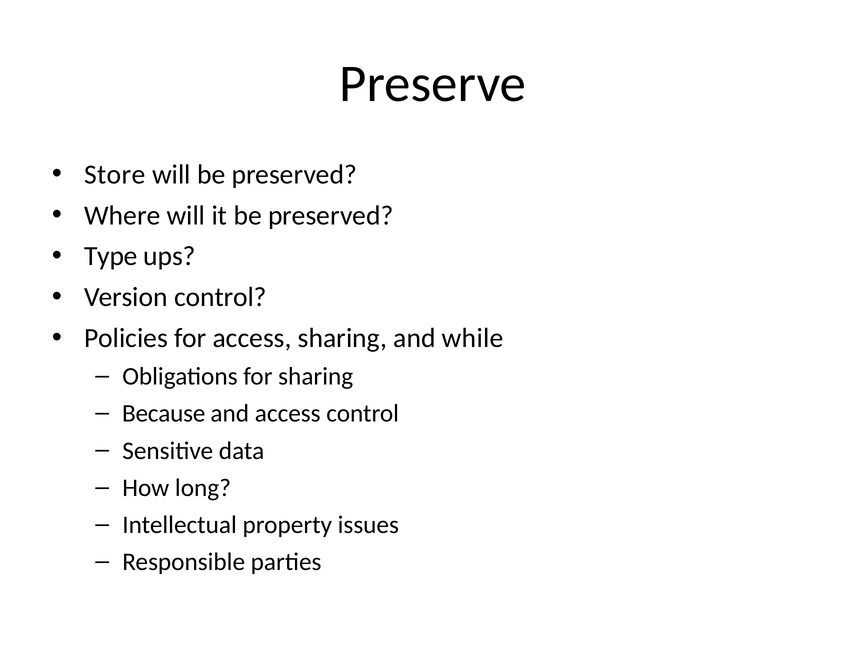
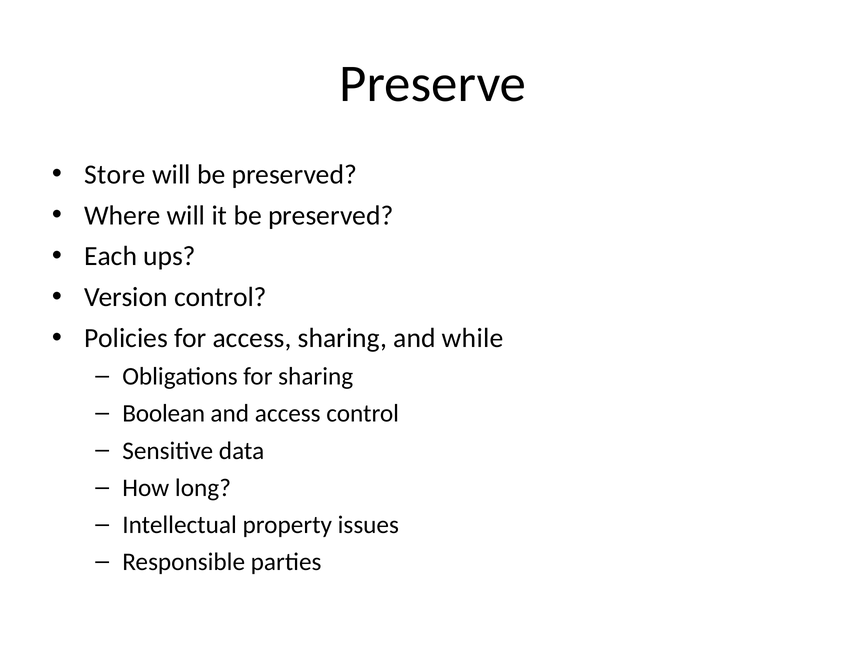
Type: Type -> Each (111, 256)
Because: Because -> Boolean (164, 413)
